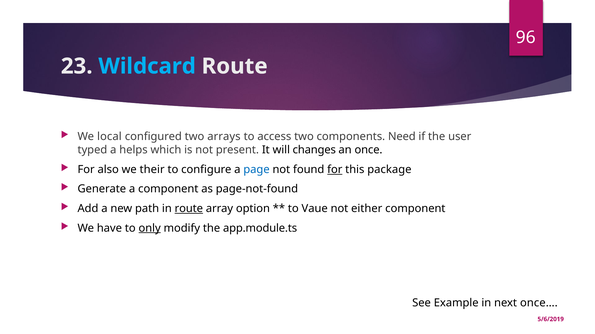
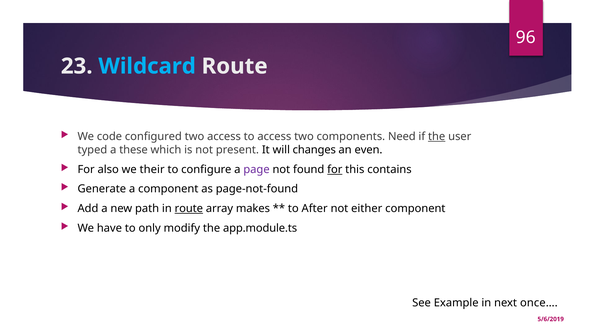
local: local -> code (109, 137)
two arrays: arrays -> access (224, 137)
the underline: none -> present (437, 137)
helps: helps -> these (134, 150)
once: once -> even (368, 150)
page colour: blue -> purple (256, 170)
package: package -> contains (389, 170)
option: option -> makes (253, 209)
Vaue: Vaue -> After (315, 209)
only underline: present -> none (150, 229)
